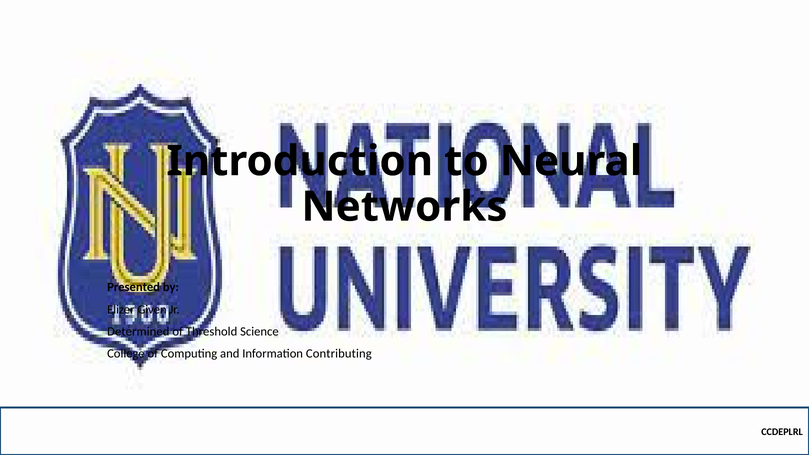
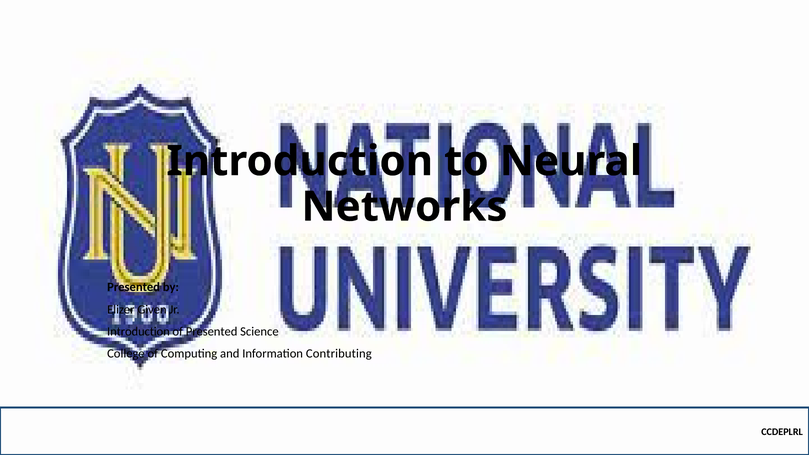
Determined: Determined -> Introduction (138, 332)
of Threshold: Threshold -> Presented (212, 332)
